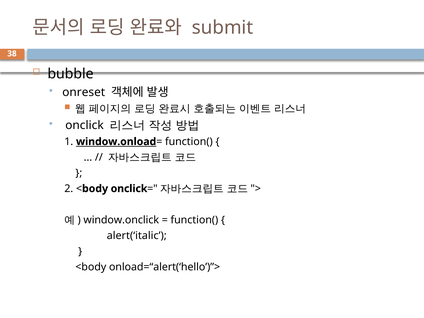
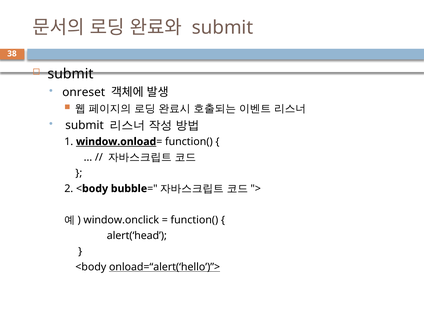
bubble: bubble -> submit (70, 74)
onclick: onclick -> submit (85, 125)
onclick: onclick -> bubble (129, 189)
alert(‘italic: alert(‘italic -> alert(‘head (137, 236)
onload=“alert(‘hello’)”> underline: none -> present (165, 267)
